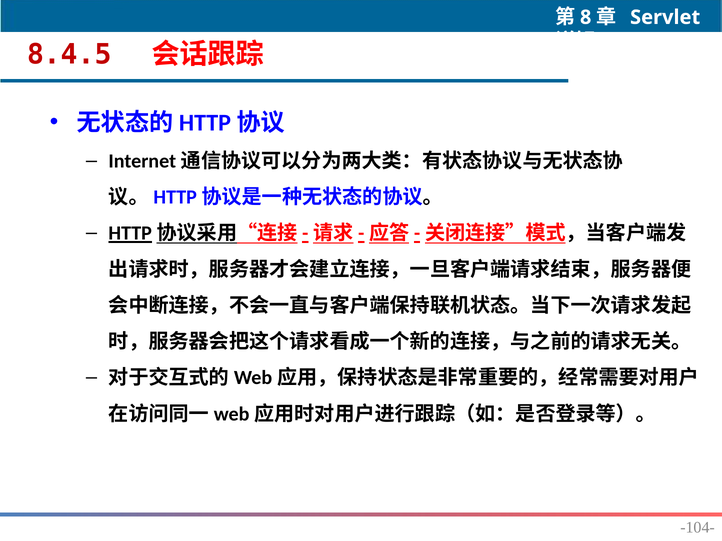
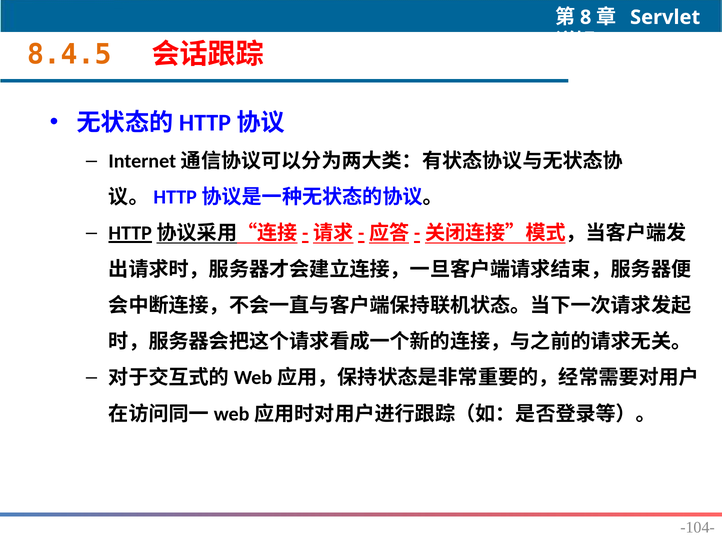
8.4.5 colour: red -> orange (69, 54)
